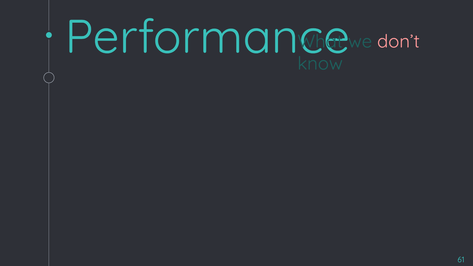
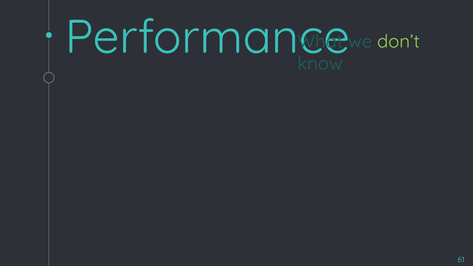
don’t colour: pink -> light green (398, 41)
